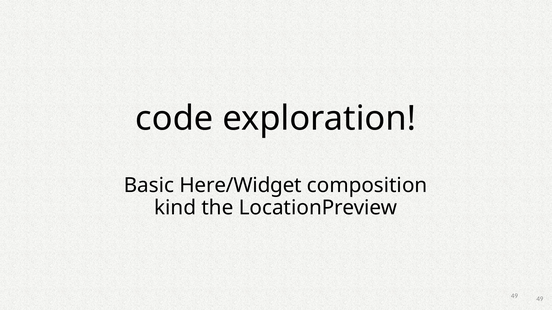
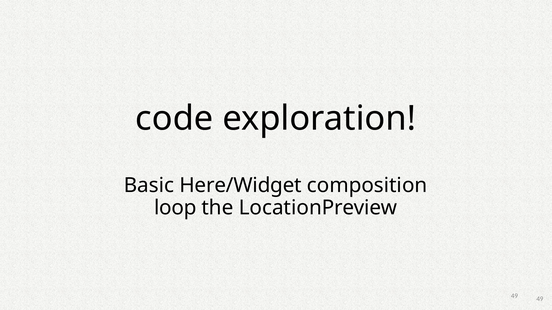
kind: kind -> loop (175, 208)
